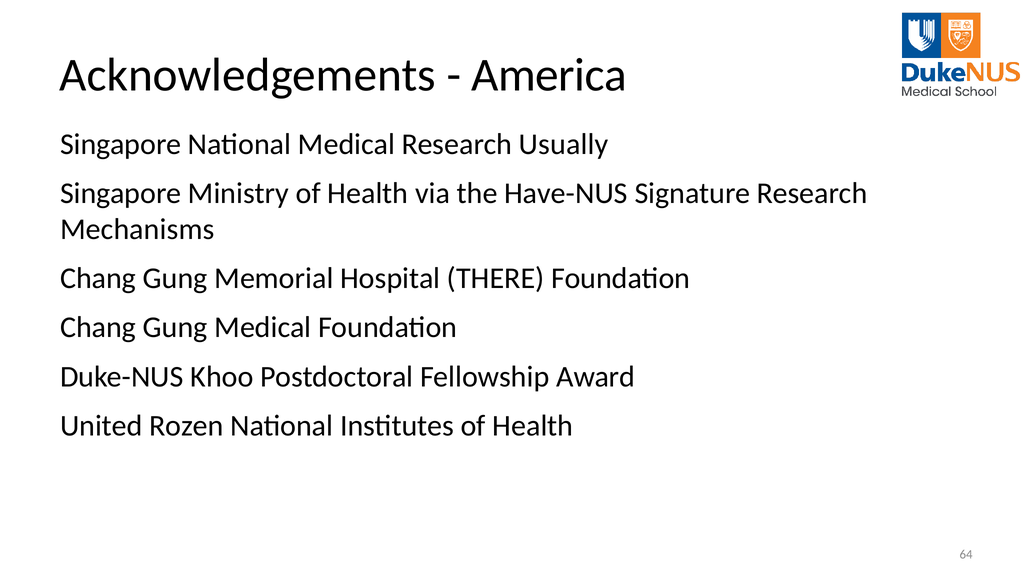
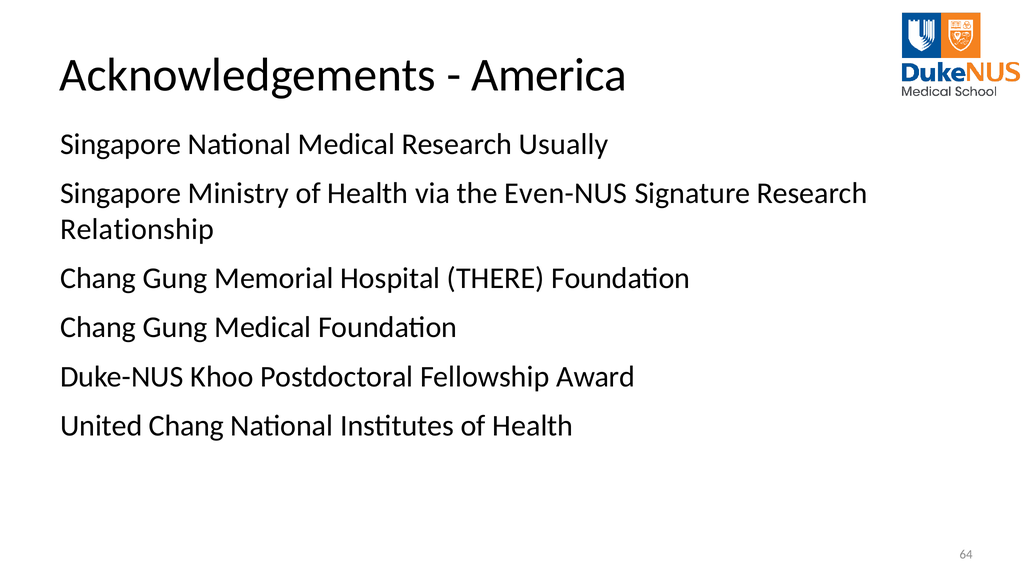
Have-NUS: Have-NUS -> Even-NUS (566, 193)
Mechanisms: Mechanisms -> Relationship (137, 229)
United Rozen: Rozen -> Chang (186, 425)
